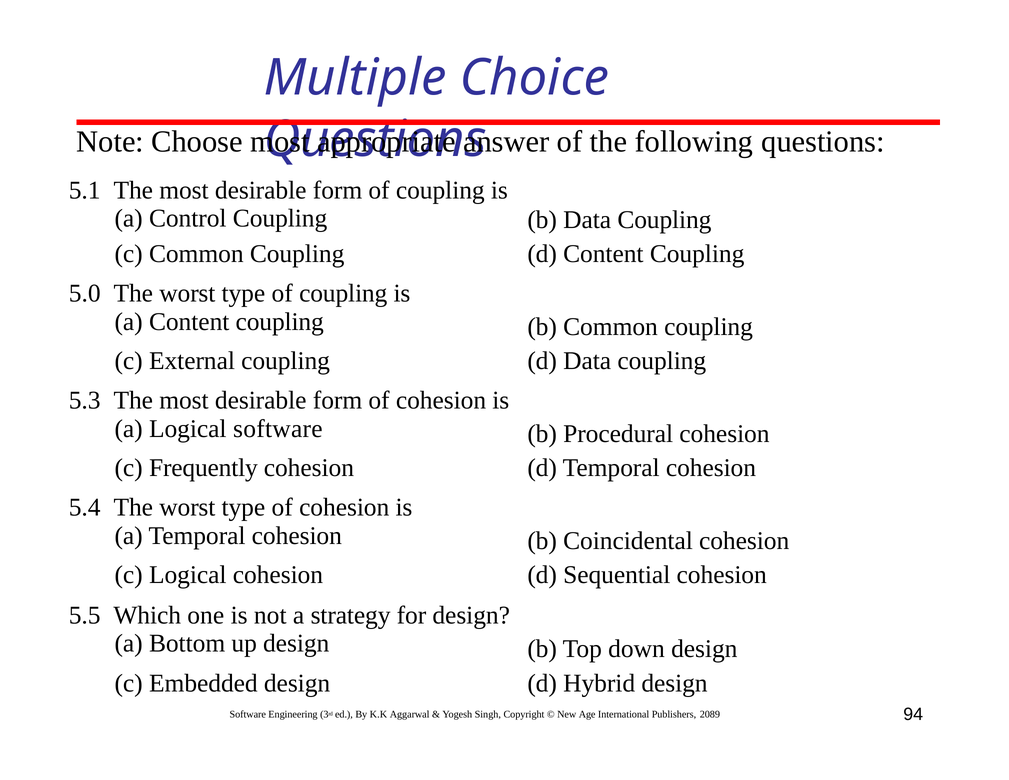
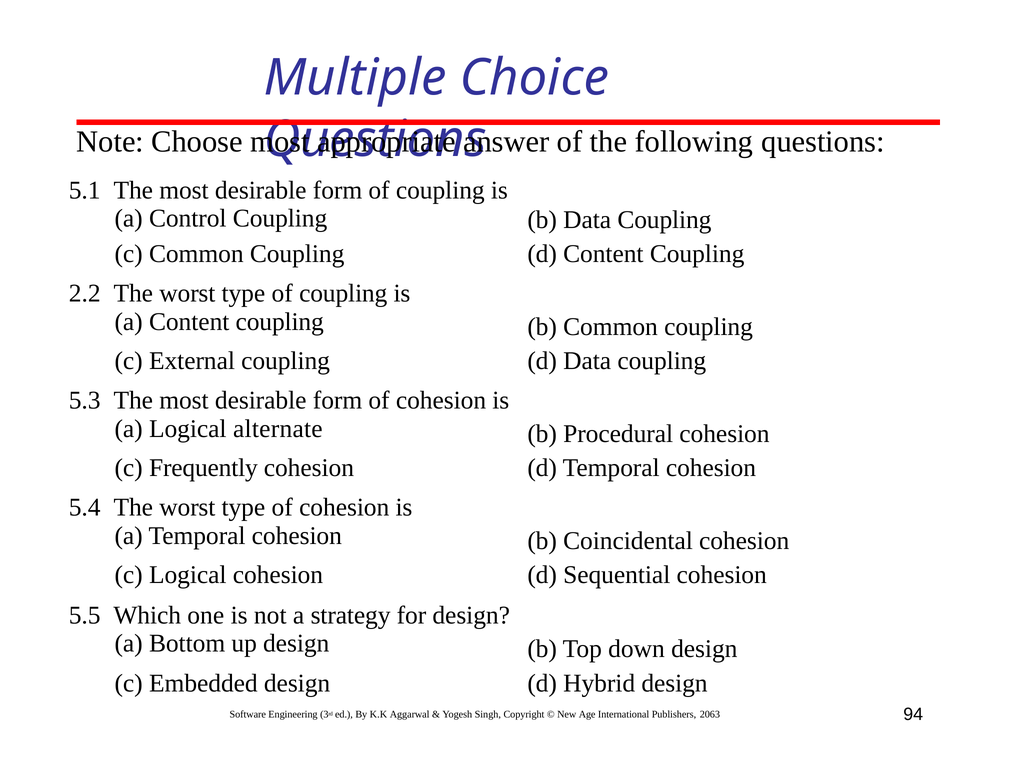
5.0: 5.0 -> 2.2 (85, 293)
Logical software: software -> alternate (278, 429)
2089: 2089 -> 2063 (710, 714)
